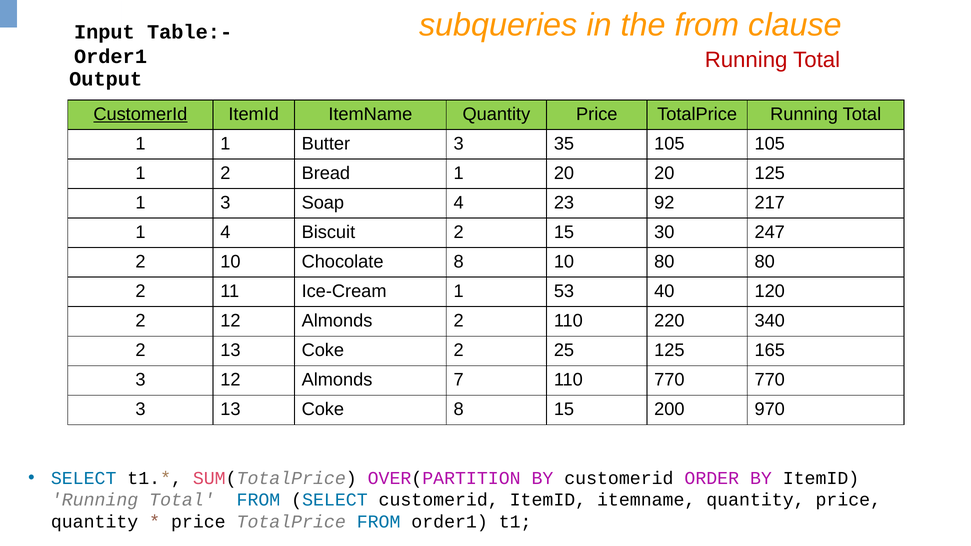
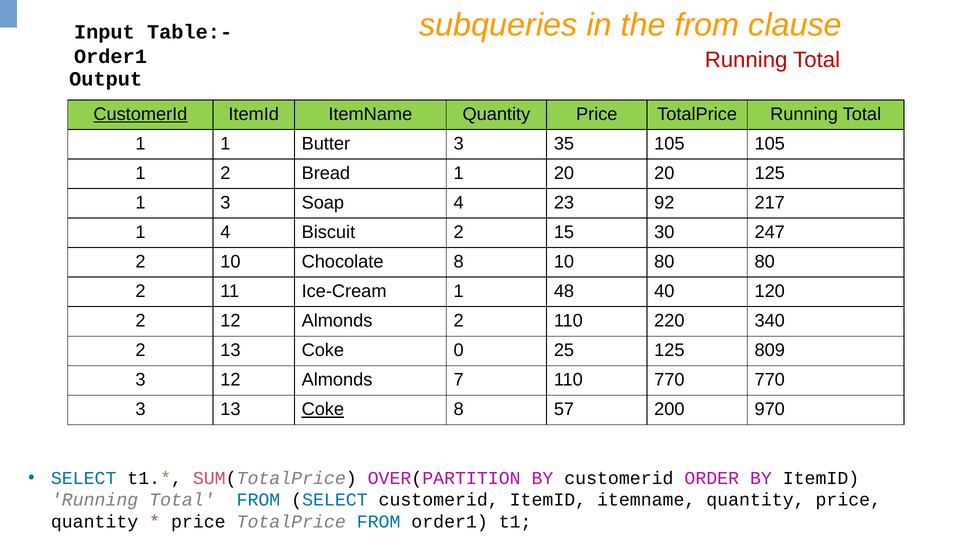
53: 53 -> 48 (564, 291)
Coke 2: 2 -> 0 (459, 350)
165: 165 -> 809 (770, 350)
Coke underline: none -> present (323, 410)
8 15: 15 -> 57 (564, 410)
